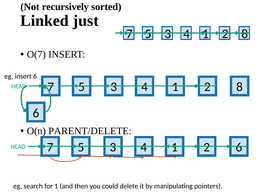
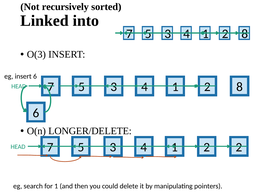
just: just -> into (86, 21)
O(7: O(7 -> O(3 (36, 55)
PARENT/DELETE: PARENT/DELETE -> LONGER/DELETE (90, 131)
5 6: 6 -> 2 (239, 147)
